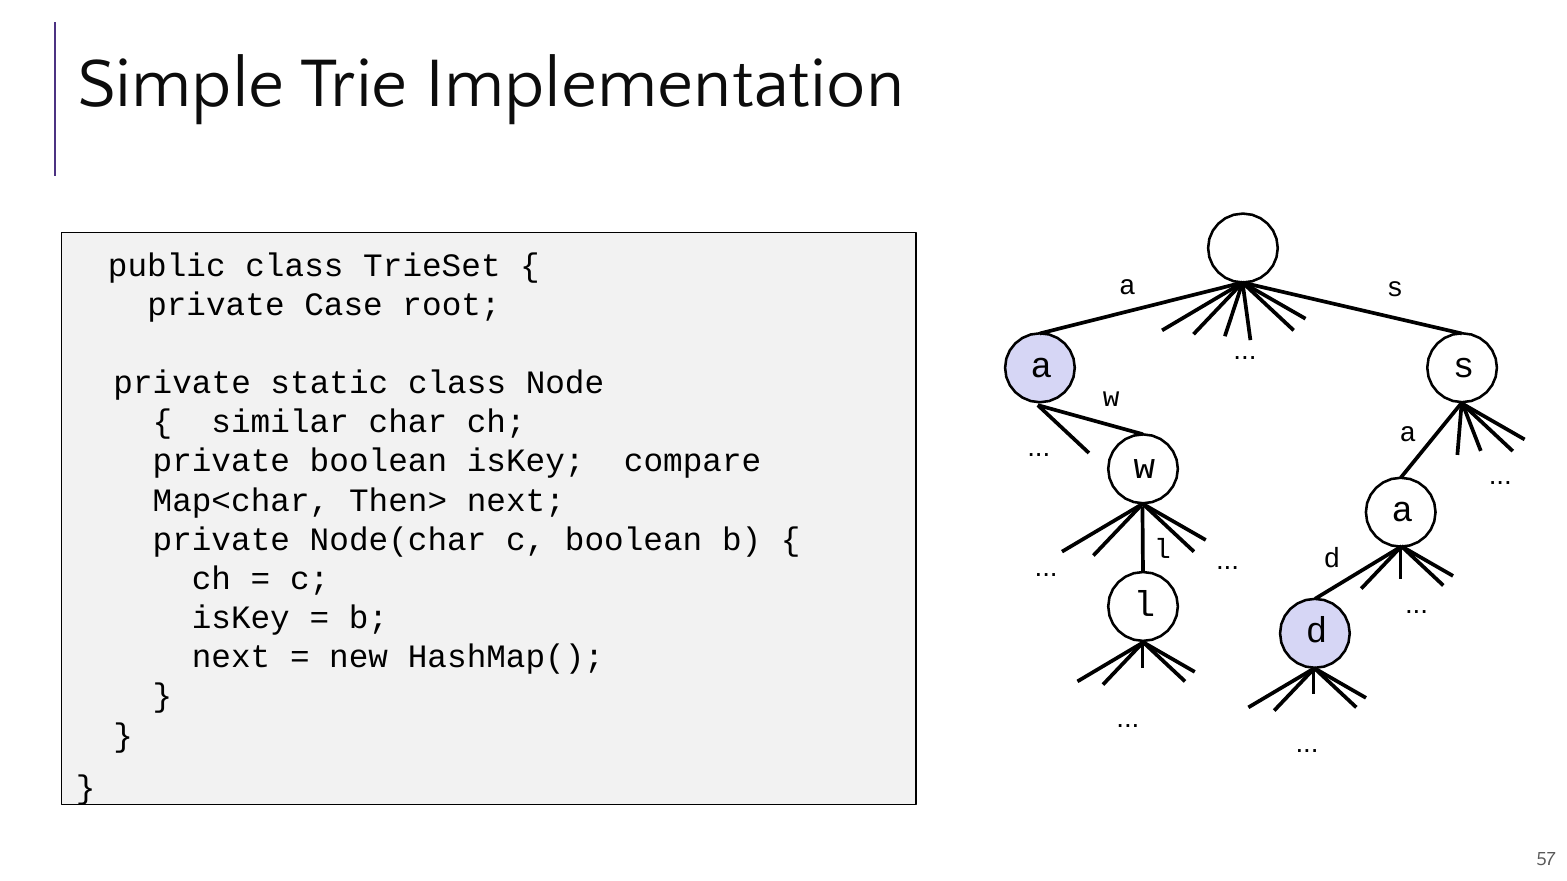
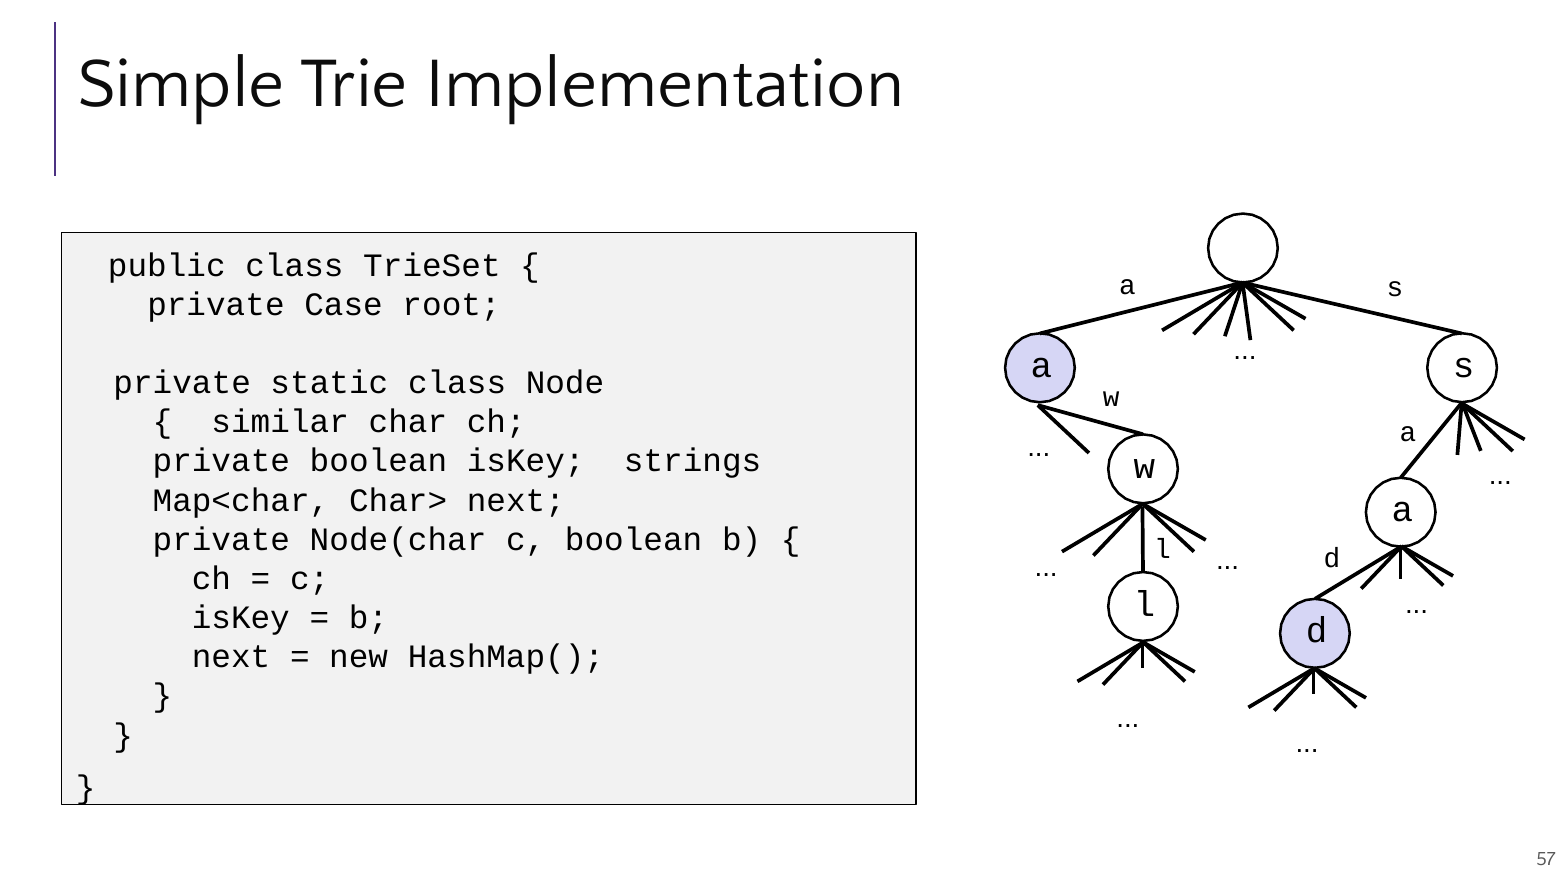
compare: compare -> strings (693, 461)
Then>: Then> -> Char> (398, 500)
